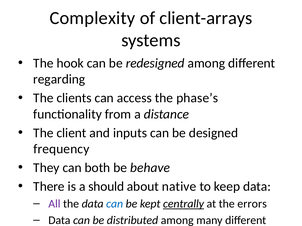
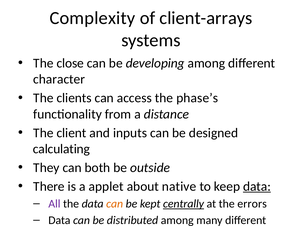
hook: hook -> close (70, 63)
redesigned: redesigned -> developing (155, 63)
regarding: regarding -> character (59, 79)
frequency: frequency -> calculating (61, 149)
behave: behave -> outside (150, 168)
should: should -> applet (106, 187)
data underline: none -> present (257, 187)
can colour: blue -> orange (115, 204)
